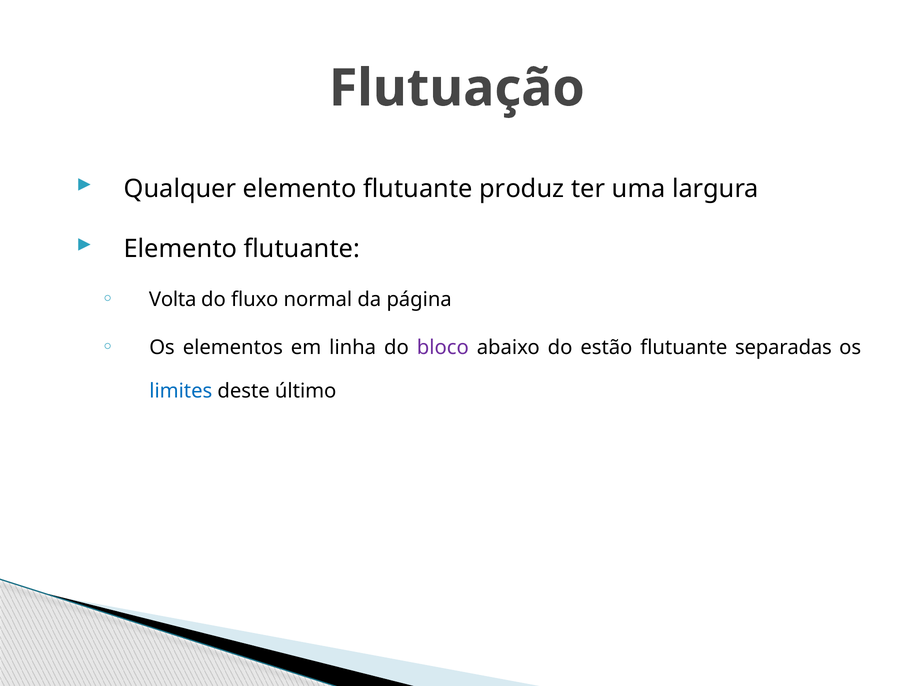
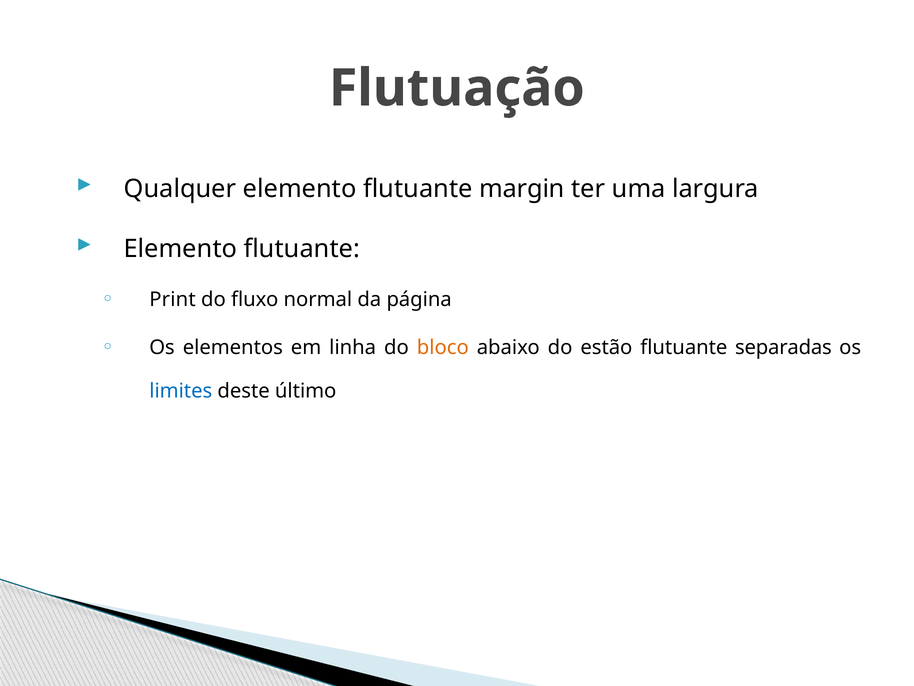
produz: produz -> margin (522, 189)
Volta: Volta -> Print (173, 299)
bloco colour: purple -> orange (443, 347)
